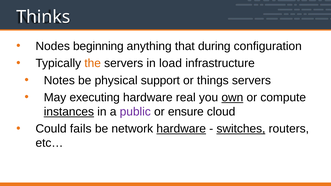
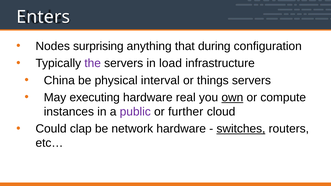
Thinks: Thinks -> Enters (43, 17)
beginning: beginning -> surprising (98, 46)
the colour: orange -> purple (93, 63)
Notes: Notes -> China (59, 80)
support: support -> interval (160, 80)
instances underline: present -> none (69, 112)
ensure: ensure -> further (186, 112)
fails: fails -> clap (81, 129)
hardware underline: present -> none (181, 129)
